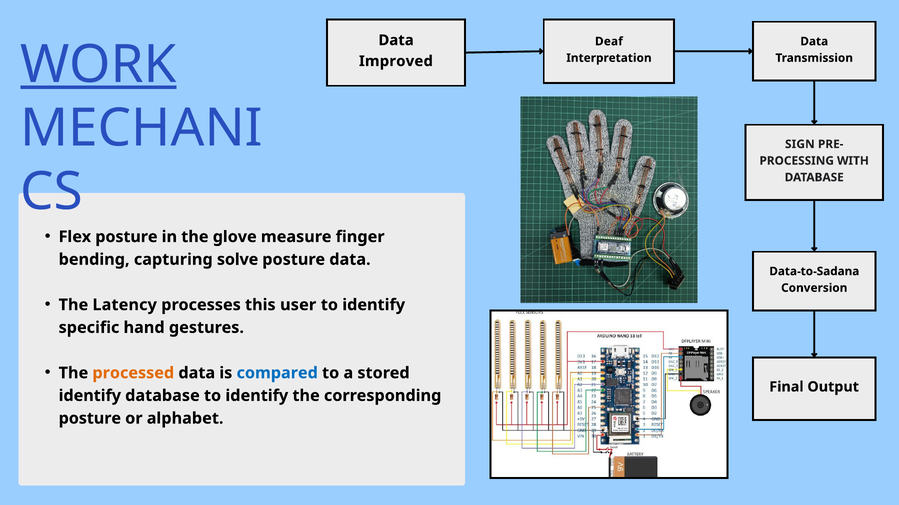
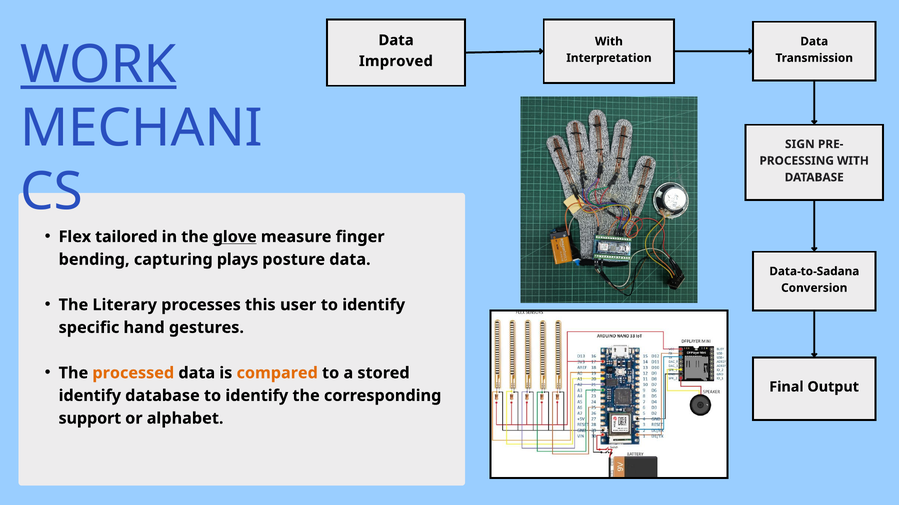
Deaf: Deaf -> With (609, 41)
Flex posture: posture -> tailored (126, 237)
glove underline: none -> present (235, 237)
solve: solve -> plays (238, 260)
Latency: Latency -> Literary (125, 305)
compared colour: blue -> orange (277, 373)
posture: posture -> support (90, 419)
